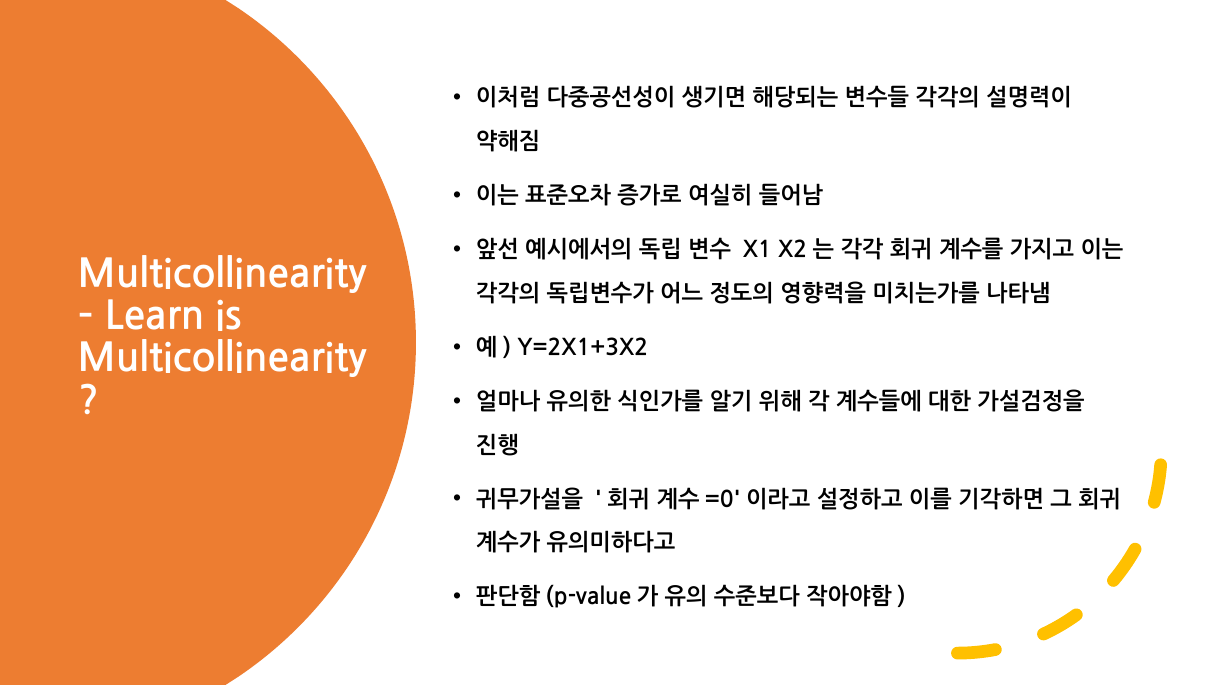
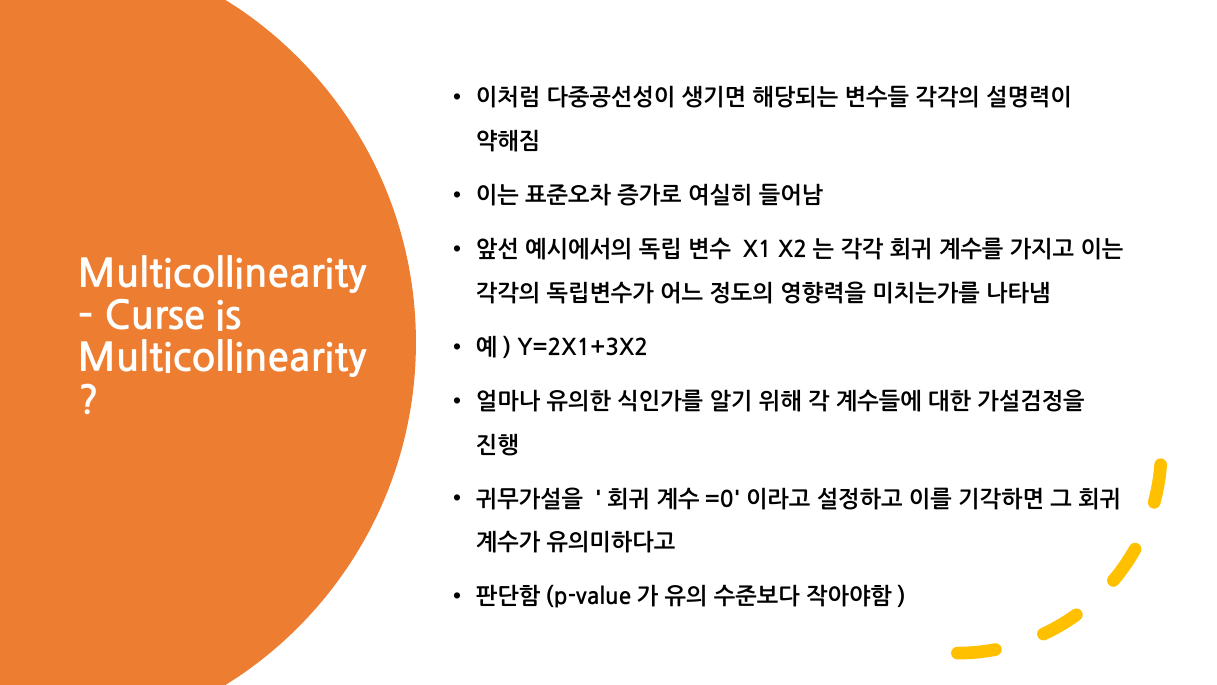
Learn: Learn -> Curse (155, 316)
